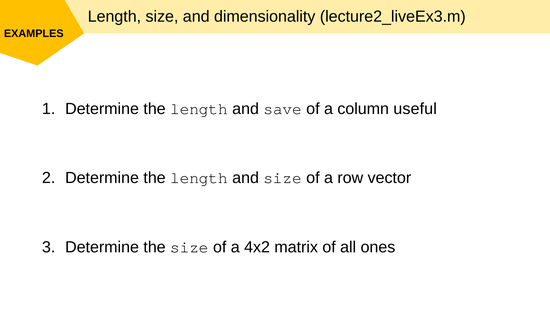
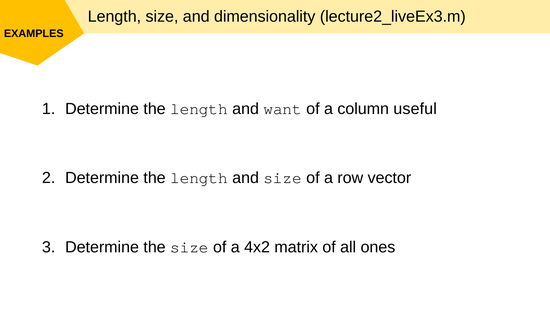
save: save -> want (283, 109)
